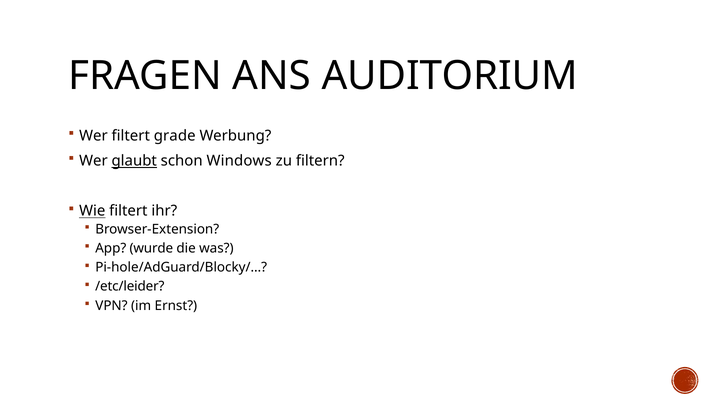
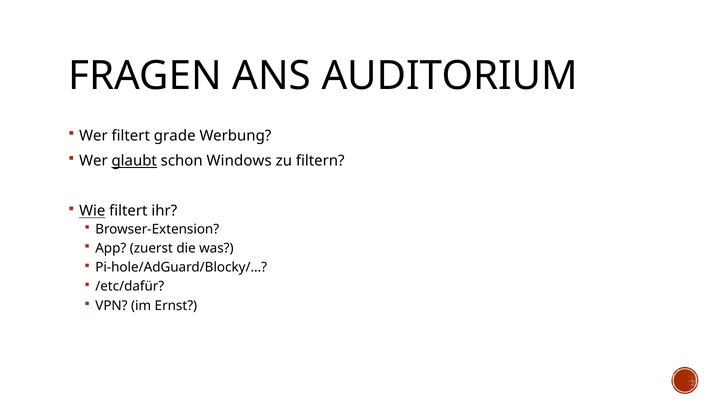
wurde: wurde -> zuerst (151, 248)
/etc/leider: /etc/leider -> /etc/dafür (130, 286)
